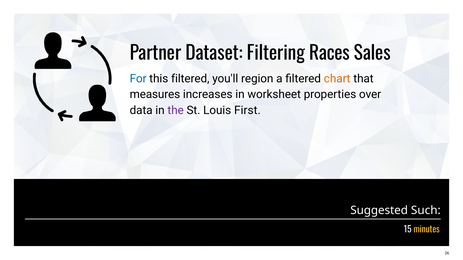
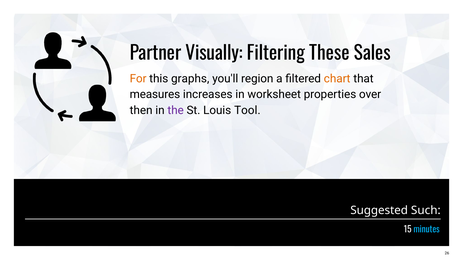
Dataset: Dataset -> Visually (214, 53)
Races: Races -> These (329, 53)
For colour: blue -> orange (138, 79)
this filtered: filtered -> graphs (190, 79)
data: data -> then (141, 111)
First: First -> Tool (247, 111)
minutes colour: yellow -> light blue (427, 230)
